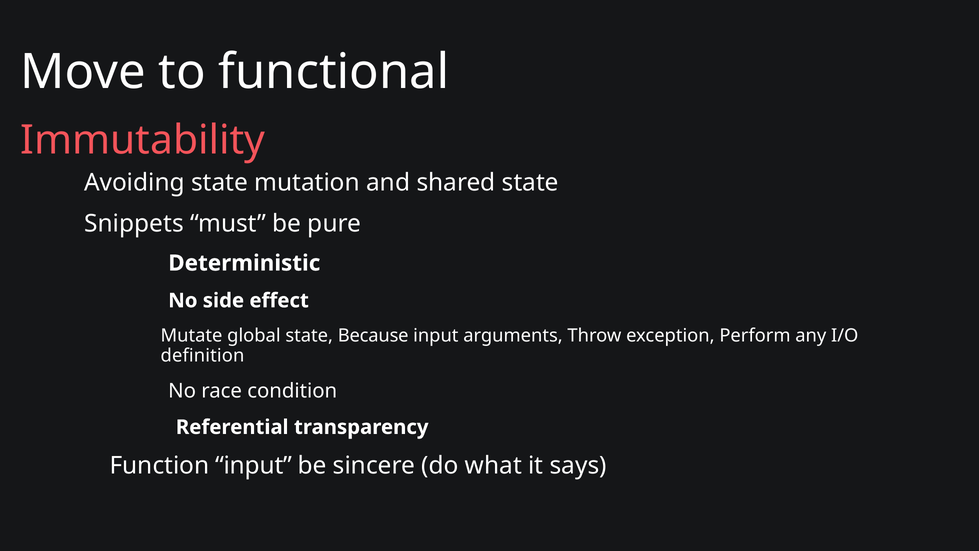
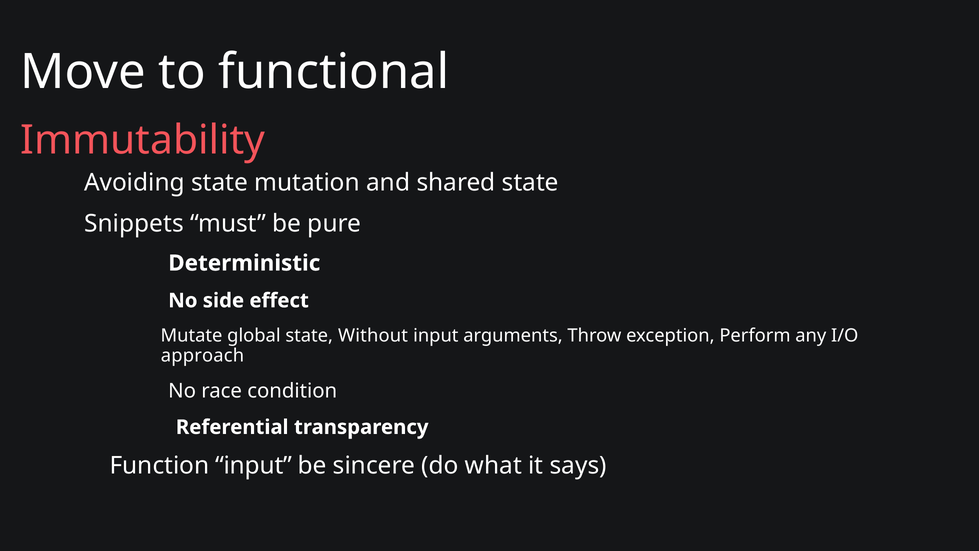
Because: Because -> Without (373, 336)
definition: definition -> approach (202, 355)
